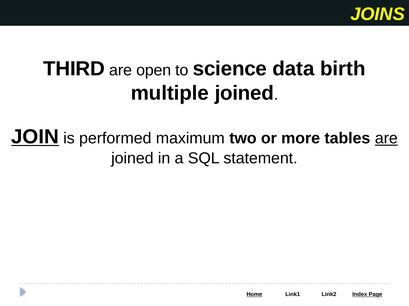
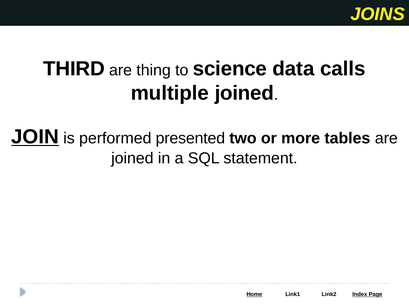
open: open -> thing (154, 70)
birth: birth -> calls (343, 69)
maximum: maximum -> presented (190, 139)
are underline: present -> none (386, 139)
